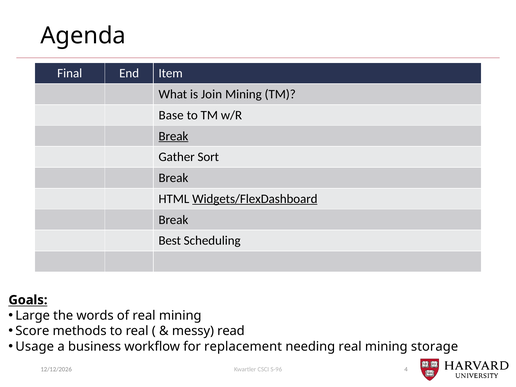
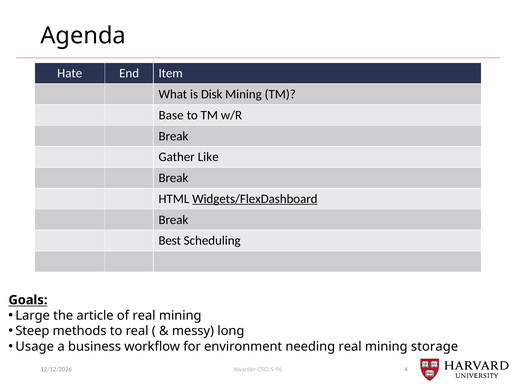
Final: Final -> Hate (70, 73)
Join: Join -> Disk (212, 94)
Break underline: present -> none (173, 136)
Sort: Sort -> Like (208, 157)
words: words -> article (95, 316)
Score: Score -> Steep (32, 331)
read: read -> long (231, 331)
replacement: replacement -> environment (243, 346)
